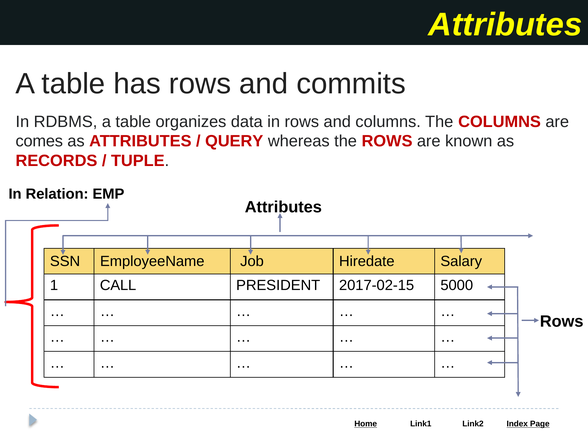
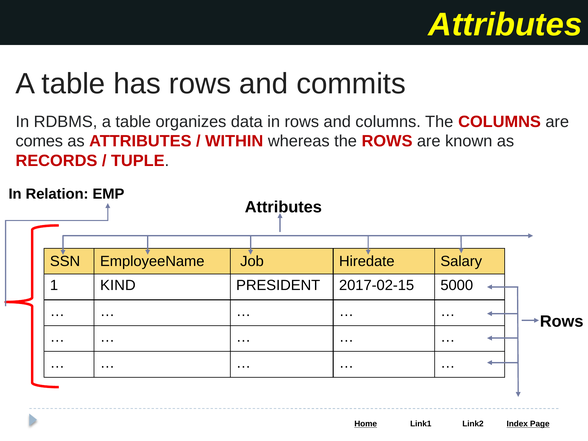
QUERY: QUERY -> WITHIN (234, 141)
CALL: CALL -> KIND (118, 285)
